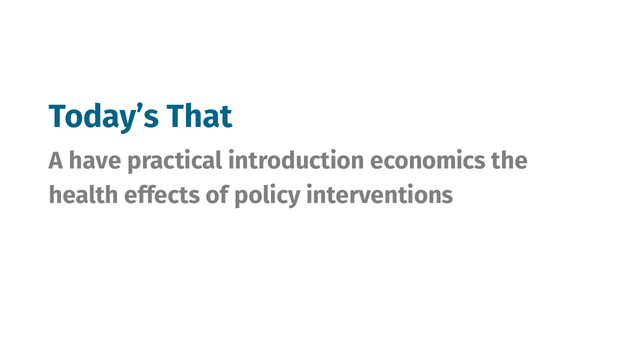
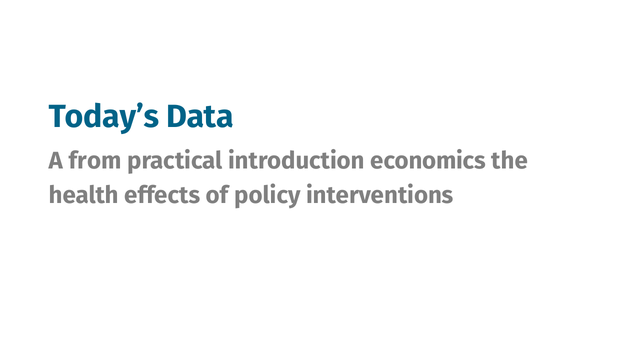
That: That -> Data (200, 117)
have: have -> from (95, 161)
